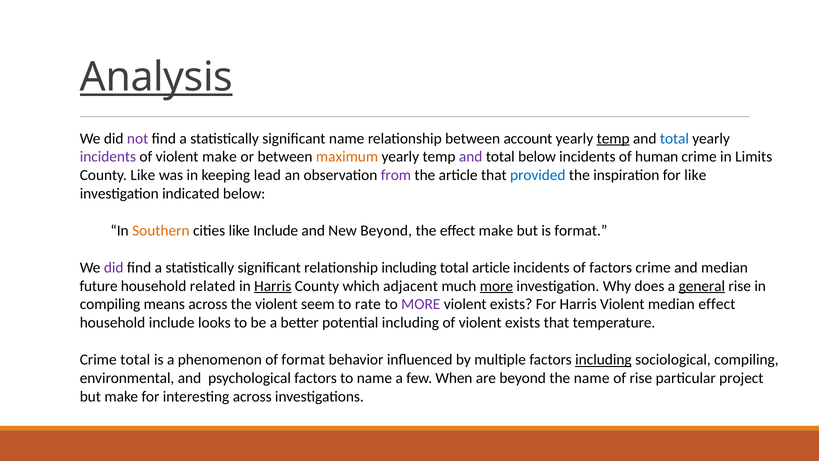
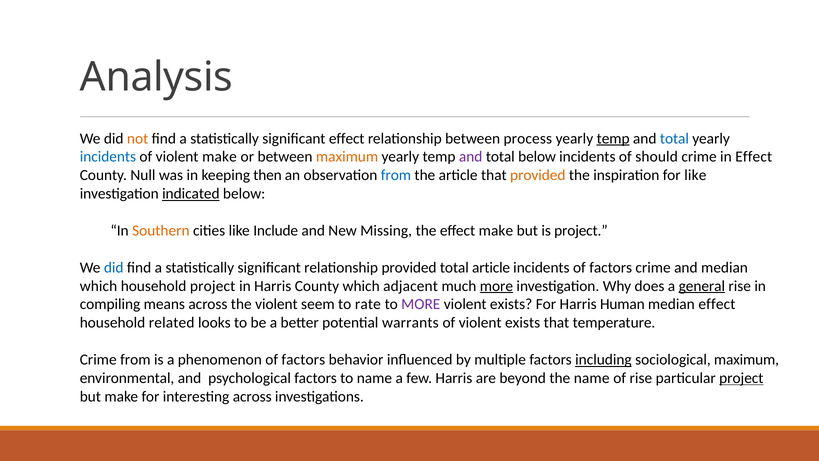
Analysis underline: present -> none (156, 77)
not colour: purple -> orange (138, 138)
significant name: name -> effect (347, 138)
account: account -> process (528, 138)
incidents colour: purple -> blue (108, 157)
human: human -> should (657, 157)
in Limits: Limits -> Effect (754, 157)
County Like: Like -> Null (143, 175)
lead: lead -> then (267, 175)
from colour: purple -> blue (396, 175)
provided colour: blue -> orange (538, 175)
indicated underline: none -> present (191, 194)
New Beyond: Beyond -> Missing (386, 230)
is format: format -> project (581, 230)
did colour: purple -> blue (114, 267)
relationship including: including -> provided (409, 267)
future: future -> which (98, 286)
household related: related -> project (213, 286)
Harris underline: present -> none (273, 286)
Harris Violent: Violent -> Human (622, 304)
household include: include -> related (172, 323)
potential including: including -> warrants (410, 323)
Crime total: total -> from (135, 359)
phenomenon of format: format -> factors (303, 359)
sociological compiling: compiling -> maximum (746, 359)
few When: When -> Harris (454, 378)
project underline: none -> present (741, 378)
